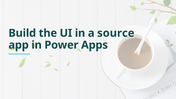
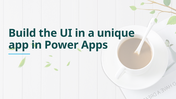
source: source -> unique (116, 33)
